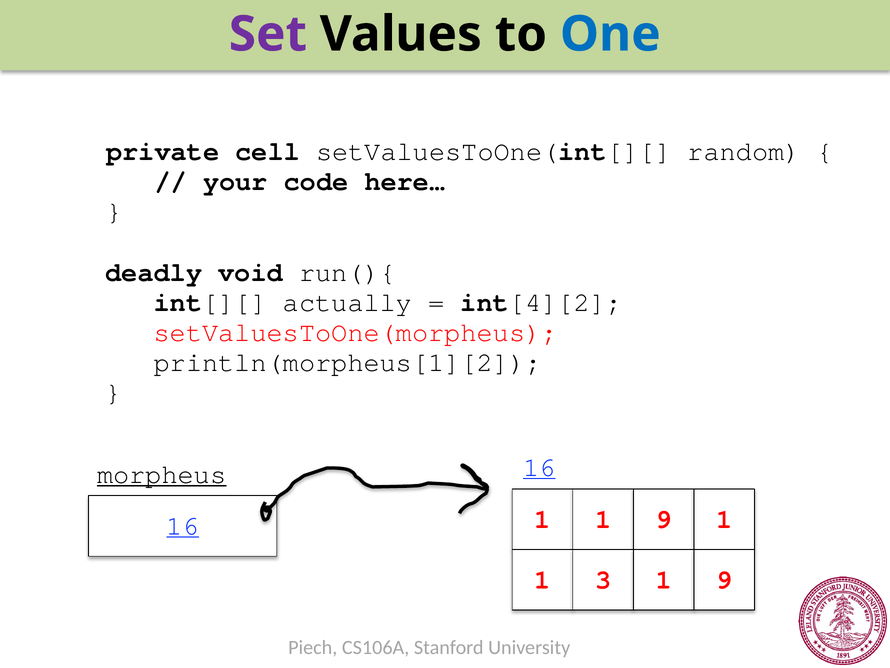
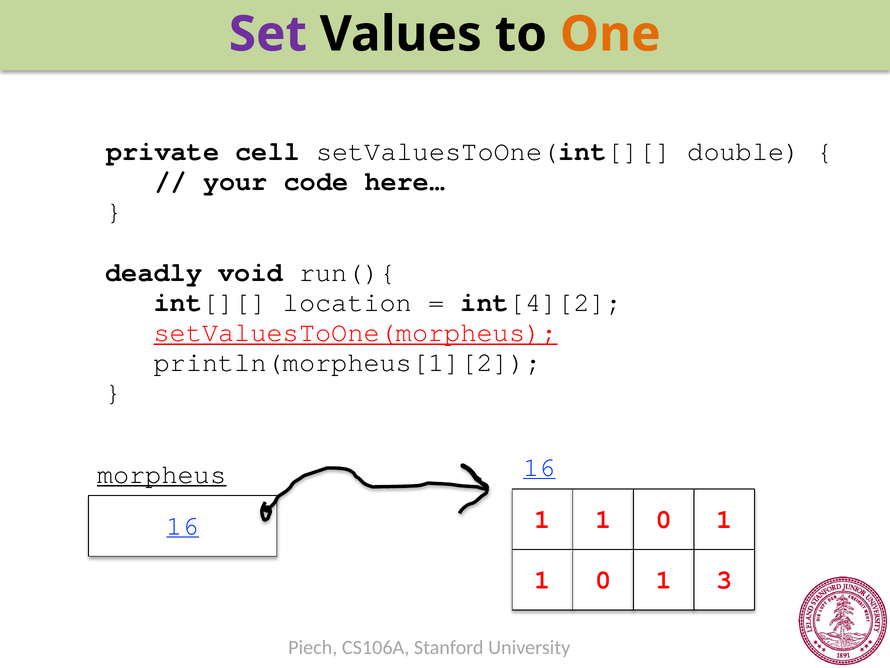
One colour: blue -> orange (610, 34)
random: random -> double (744, 151)
actually: actually -> location (348, 302)
setValuesToOne(morpheus underline: none -> present (356, 332)
9: 9 -> 0 (664, 519)
3: 3 -> 0 (603, 579)
9: 9 -> 3 (724, 579)
